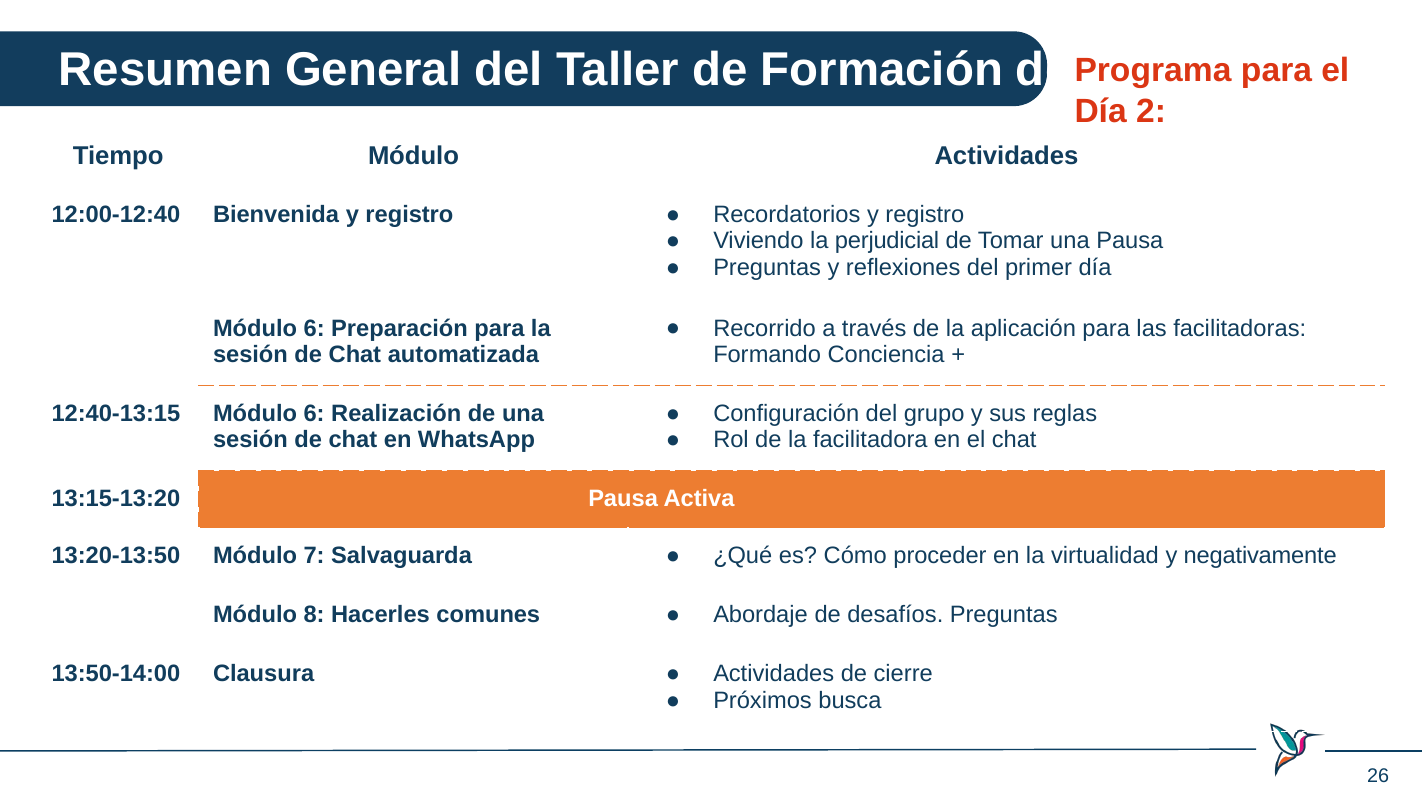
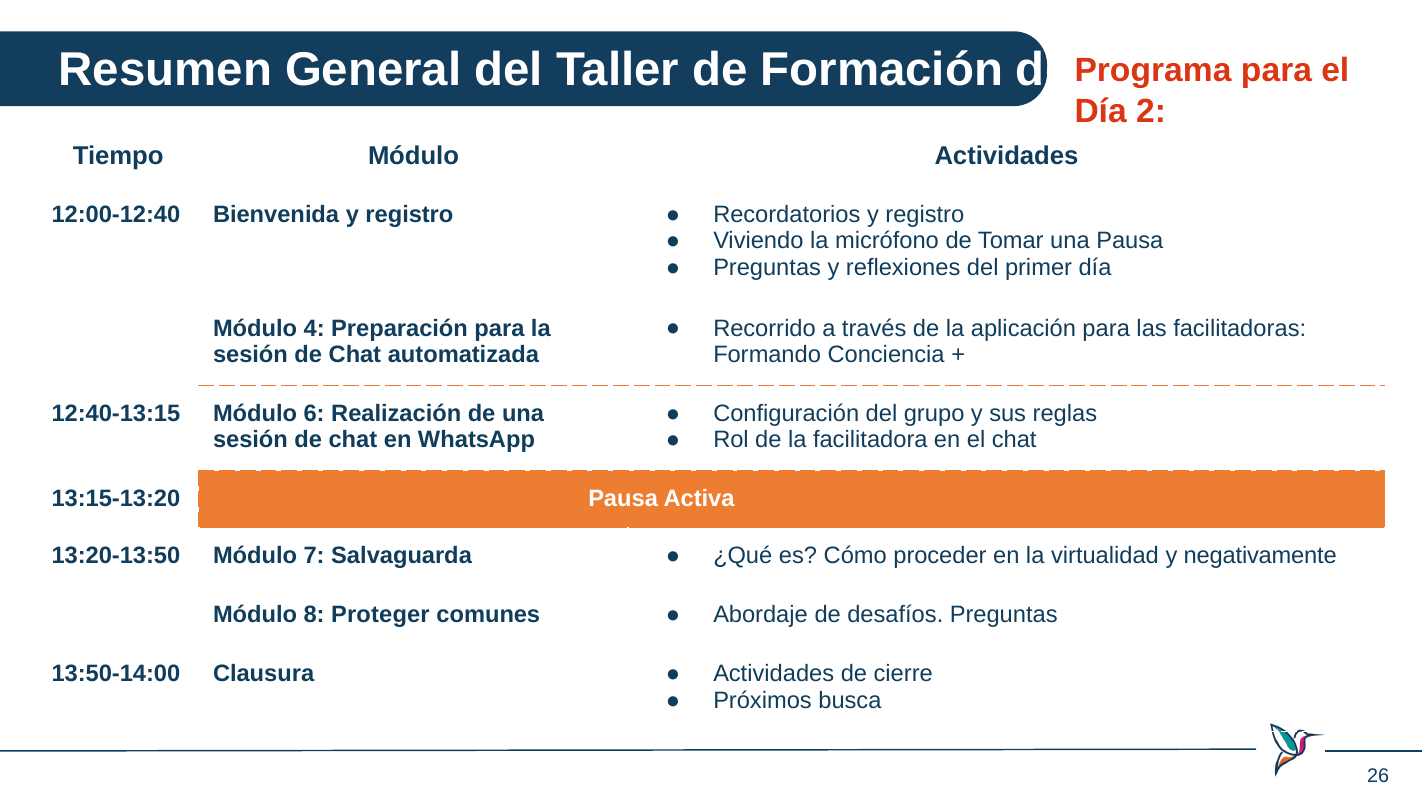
perjudicial: perjudicial -> micrófono (887, 241)
6: 6 -> 4 (314, 328)
Hacerles: Hacerles -> Proteger (380, 615)
